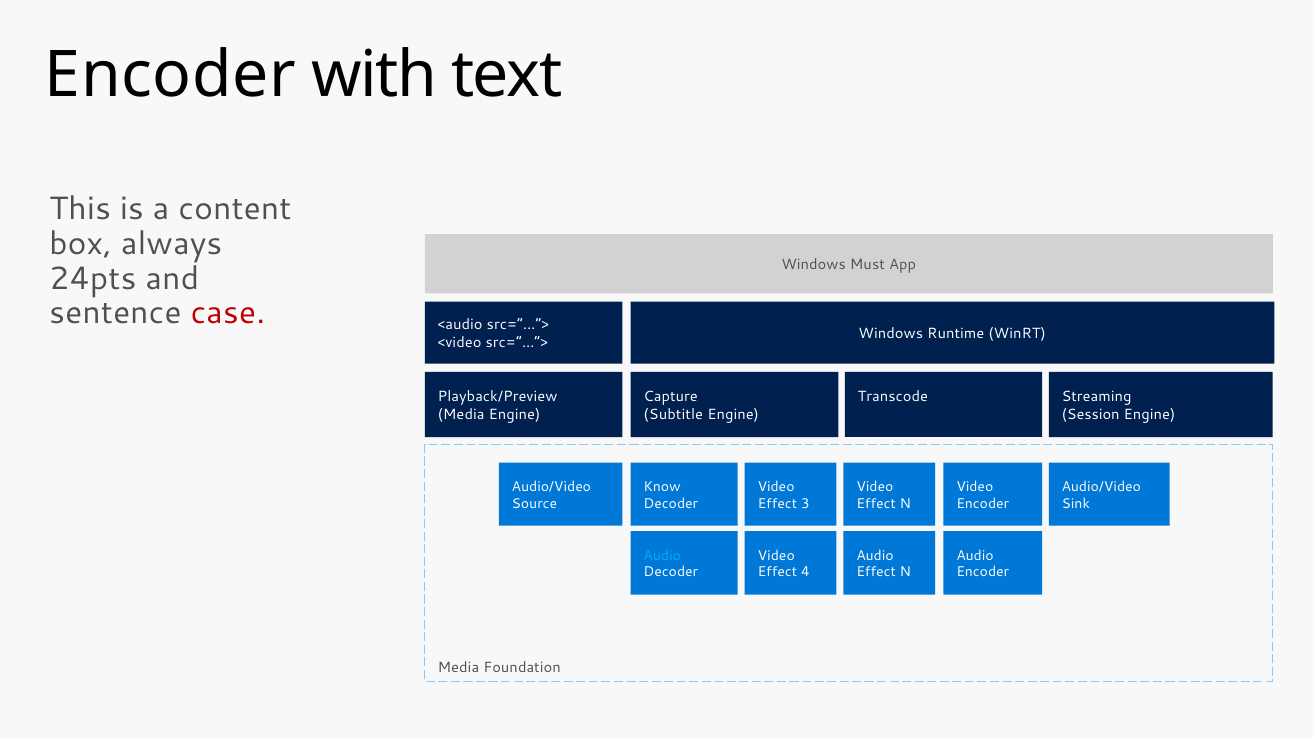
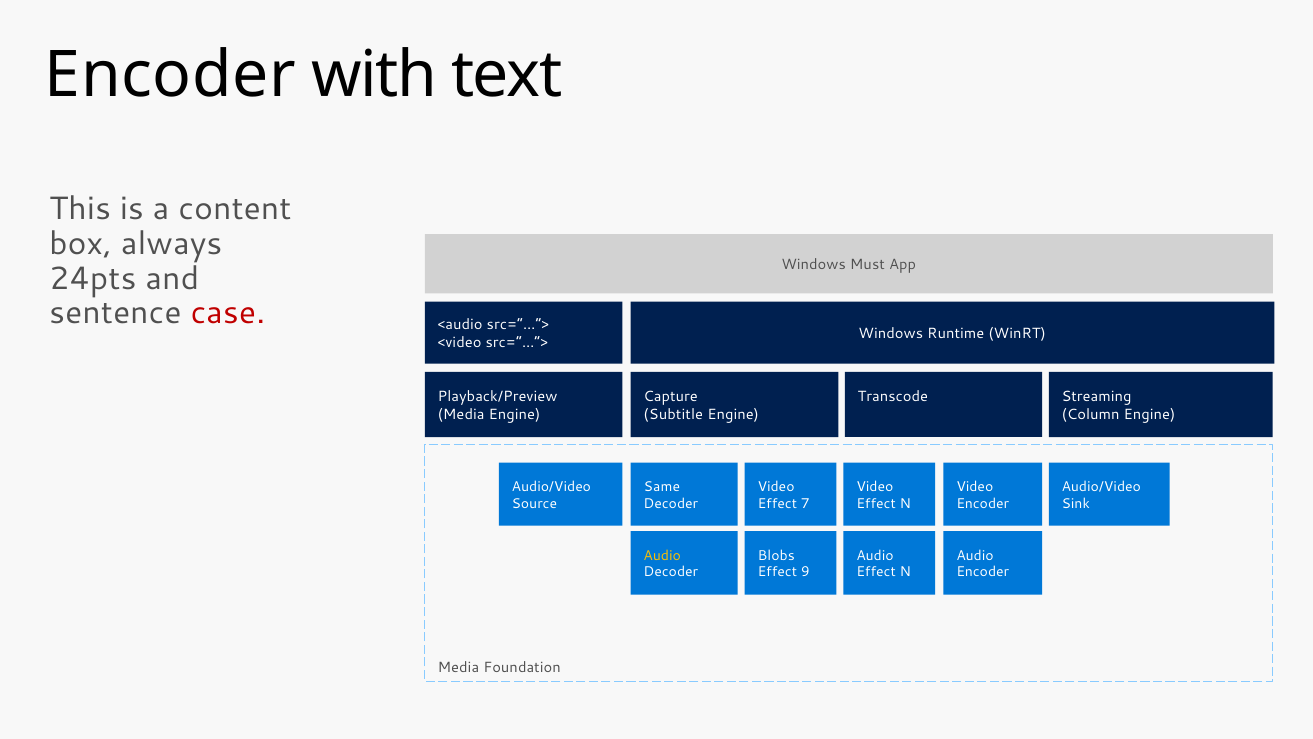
Session: Session -> Column (1091, 414)
Know: Know -> Same (662, 486)
3: 3 -> 7 (805, 503)
Audio colour: light blue -> yellow (662, 555)
Video: Video -> Blobs (776, 555)
4: 4 -> 9 (805, 572)
